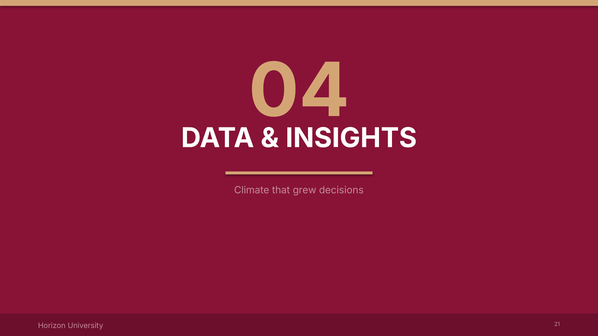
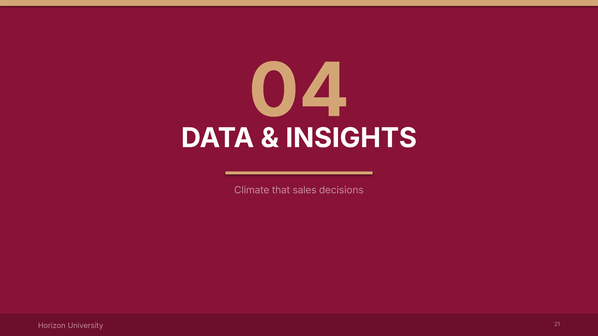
grew: grew -> sales (305, 190)
